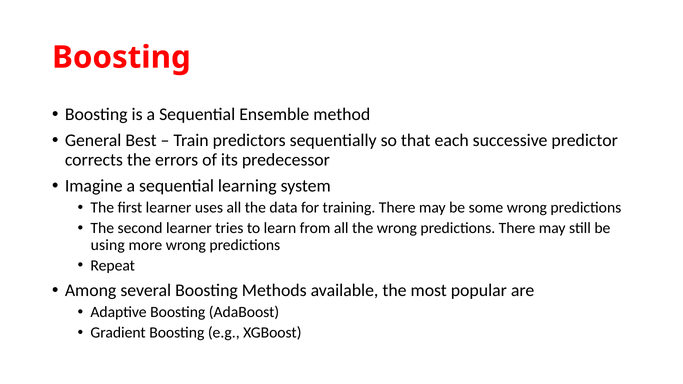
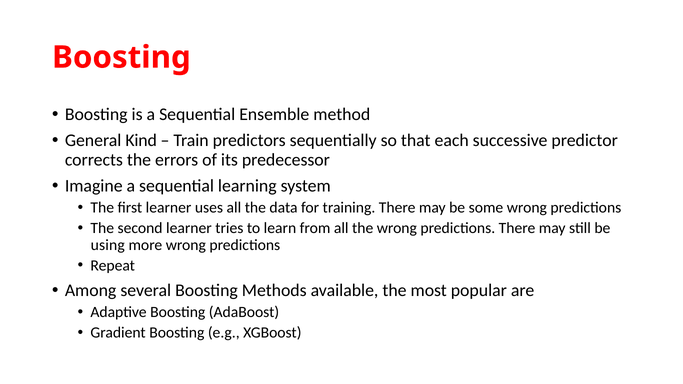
Best: Best -> Kind (141, 141)
